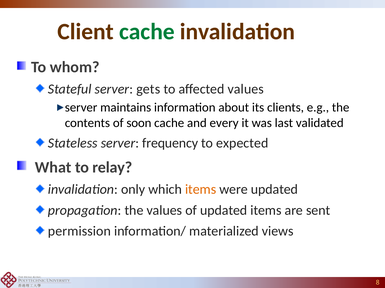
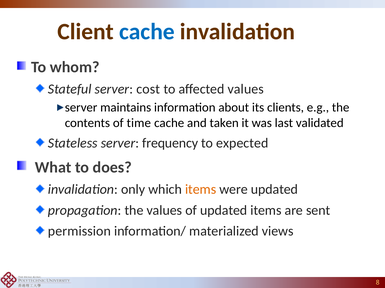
cache colour: green -> blue (147, 32)
gets: gets -> cost (148, 89)
soon: soon -> time (139, 123)
every: every -> taken (224, 123)
relay: relay -> does (112, 168)
